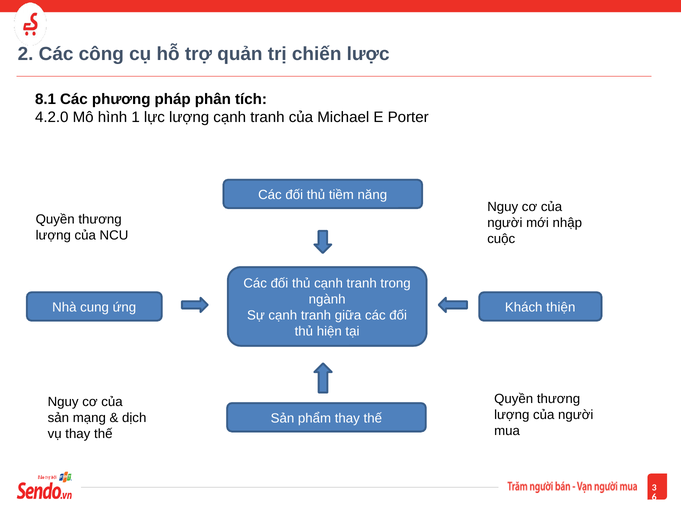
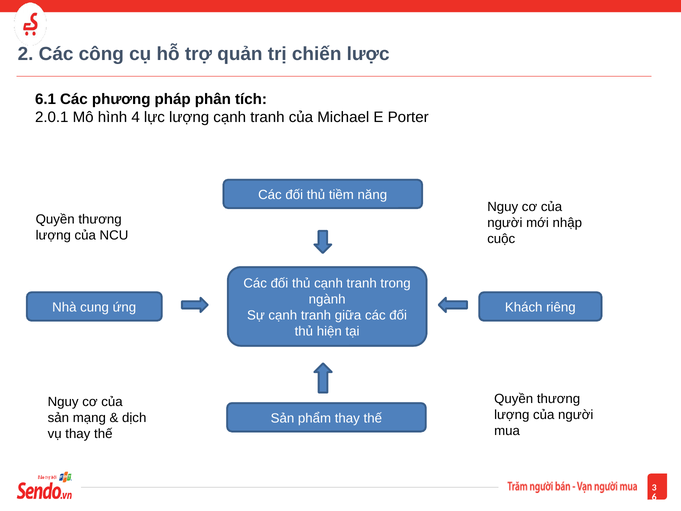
8.1: 8.1 -> 6.1 (45, 99)
4.2.0: 4.2.0 -> 2.0.1 (52, 117)
1: 1 -> 4 (136, 117)
thiện: thiện -> riêng (561, 307)
